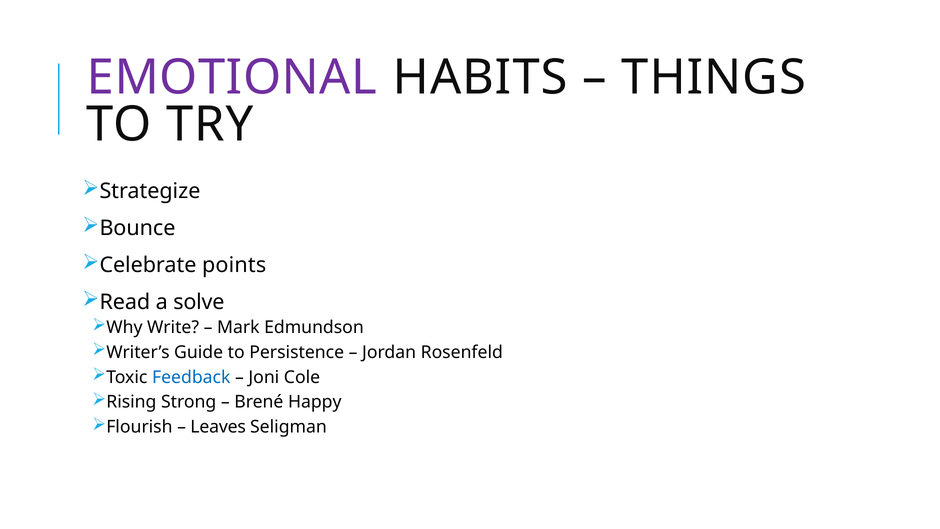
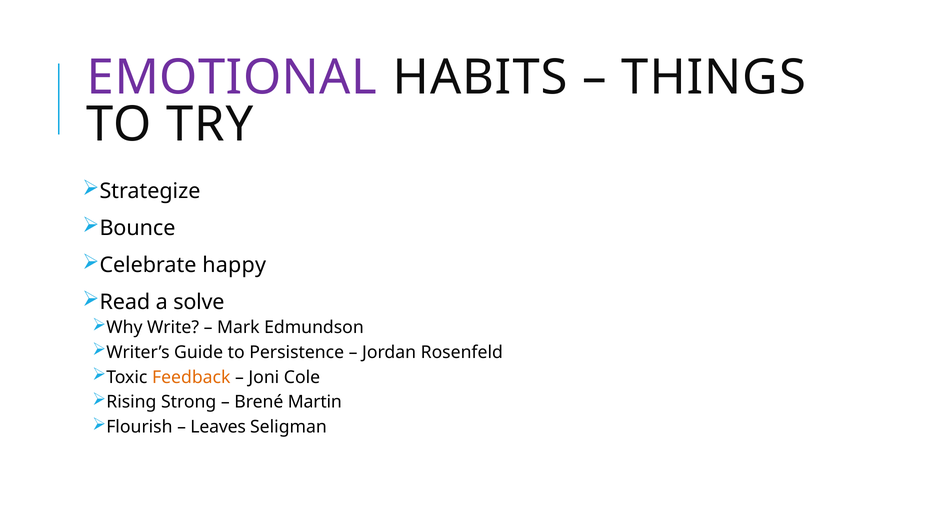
points: points -> happy (234, 265)
Feedback colour: blue -> orange (191, 377)
Happy: Happy -> Martin (315, 402)
